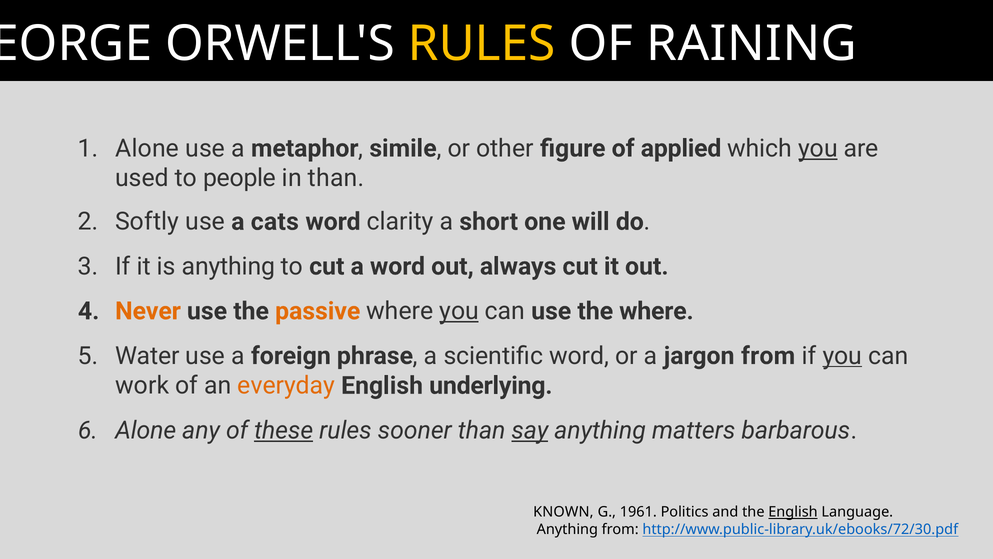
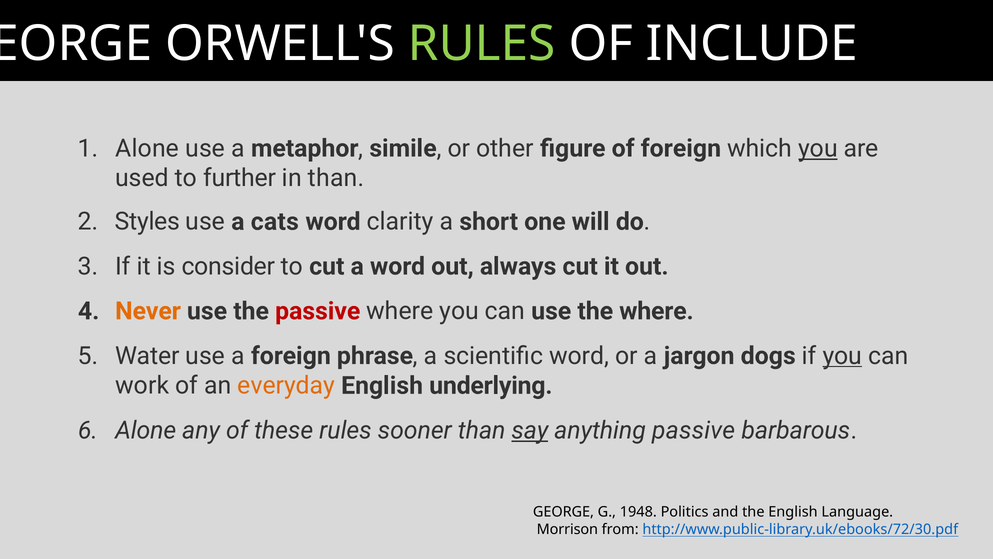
RULES colour: yellow -> light green (482, 44)
RAINING: RAINING -> INCLUDE (752, 44)
of applied: applied -> foreign (681, 148)
people: people -> further (240, 178)
Softly: Softly -> Styles (147, 221)
is anything: anything -> consider (228, 266)
passive colour: orange -> red (318, 311)
you underline: present -> none (459, 311)
jargon from: from -> dogs (768, 356)
these underline: present -> none (284, 430)
anything matters: matters -> passive (694, 430)
KNOWN: KNOWN -> GEORGE (563, 512)
1961: 1961 -> 1948 (638, 512)
English underline: present -> none (793, 512)
Anything: Anything -> Morrison (567, 529)
